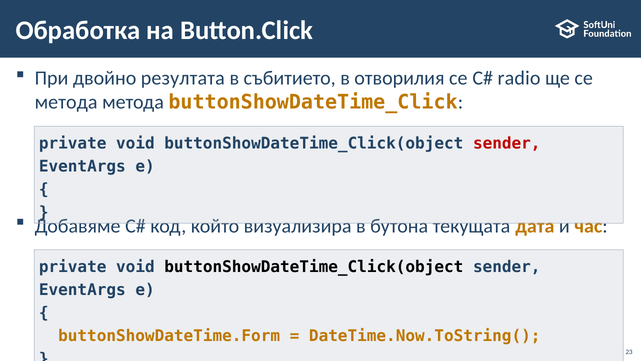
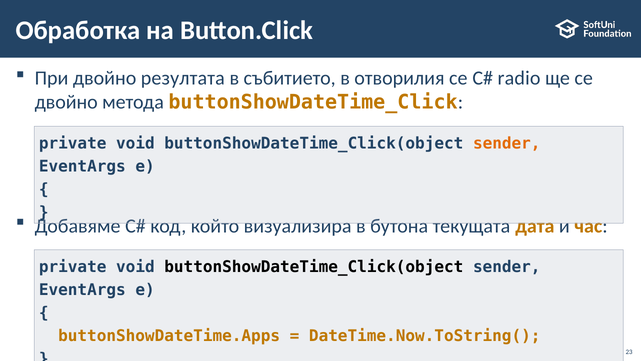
метода: метода -> двойно (66, 102)
sender colour: red -> orange (507, 143)
buttonShowDateTime.Form: buttonShowDateTime.Form -> buttonShowDateTime.Apps (169, 336)
